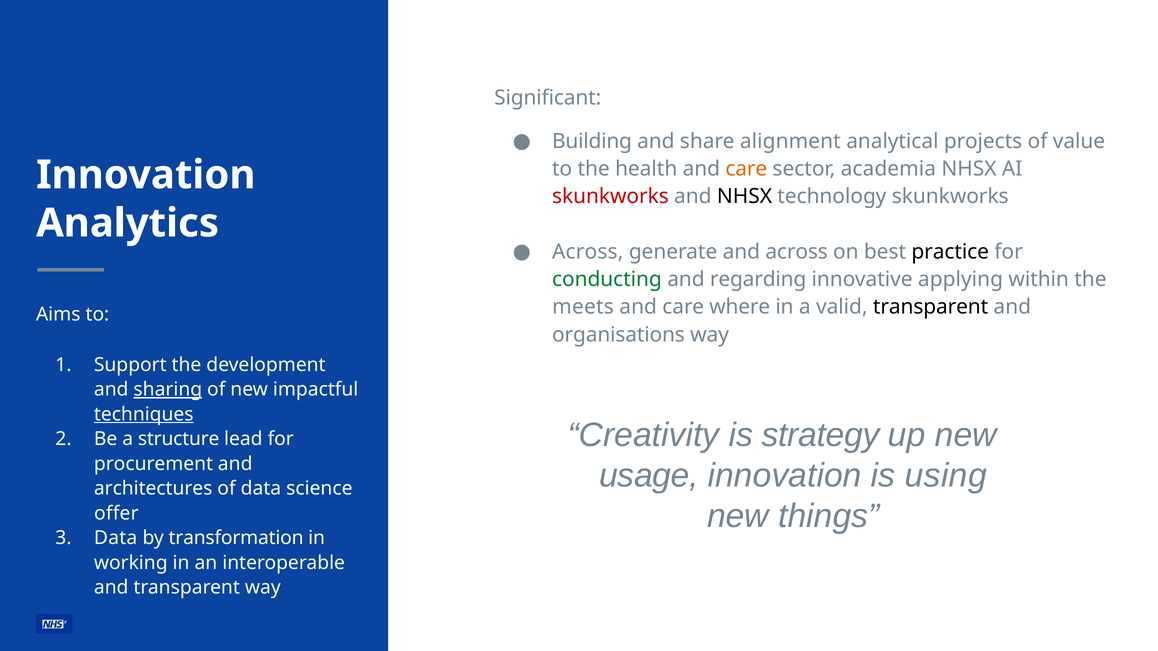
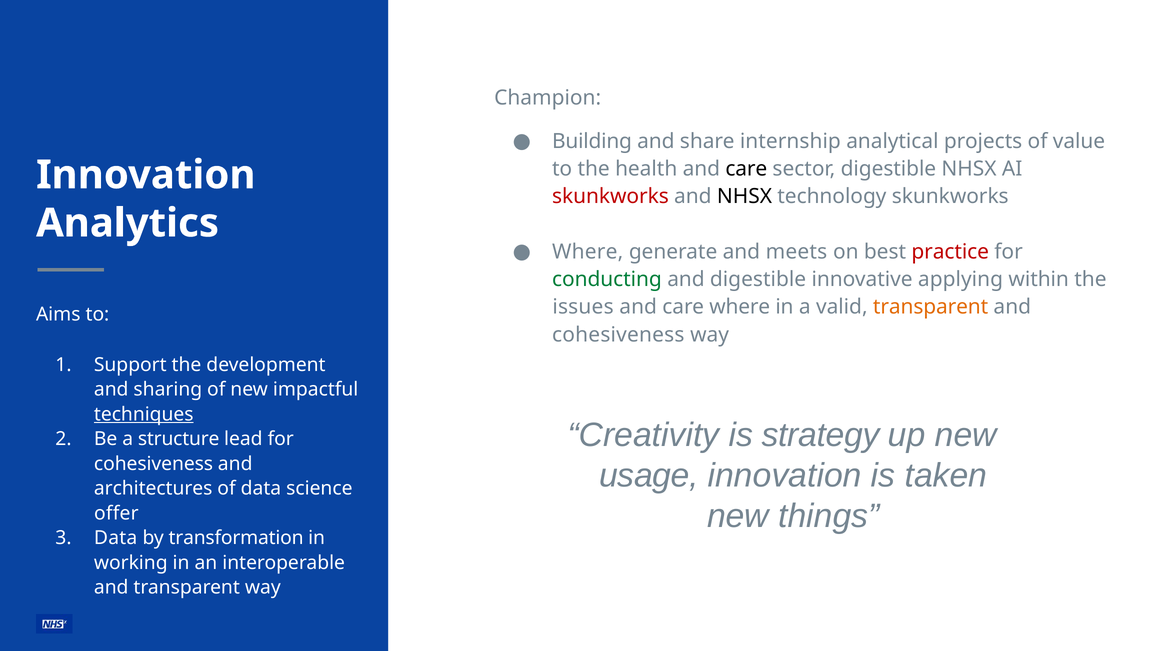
Significant: Significant -> Champion (548, 98)
alignment: alignment -> internship (790, 141)
care colour: orange -> black (746, 169)
sector academia: academia -> digestible (888, 169)
Across: Across -> Where (588, 252)
and across: across -> meets (796, 252)
practice colour: black -> red (950, 252)
and regarding: regarding -> digestible (758, 280)
meets: meets -> issues (583, 307)
transparent colour: black -> orange (931, 307)
organisations: organisations -> cohesiveness (618, 335)
sharing underline: present -> none (168, 390)
procurement: procurement -> cohesiveness (154, 464)
using: using -> taken (946, 476)
